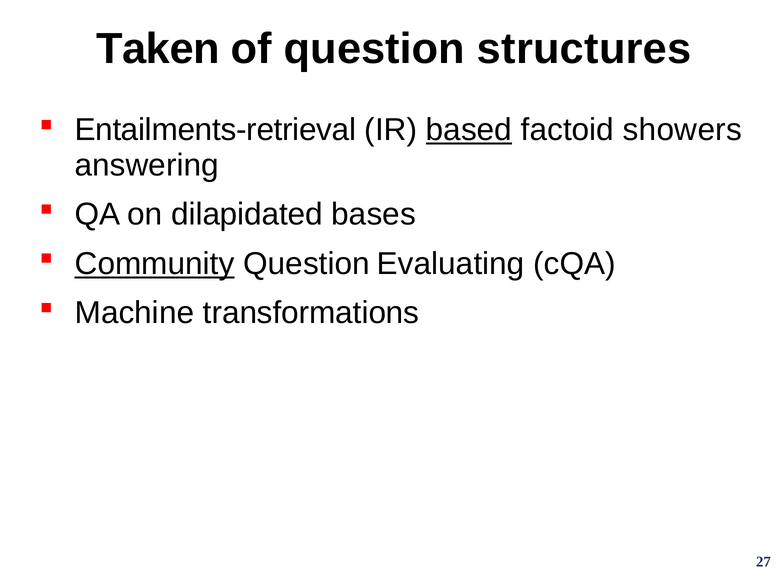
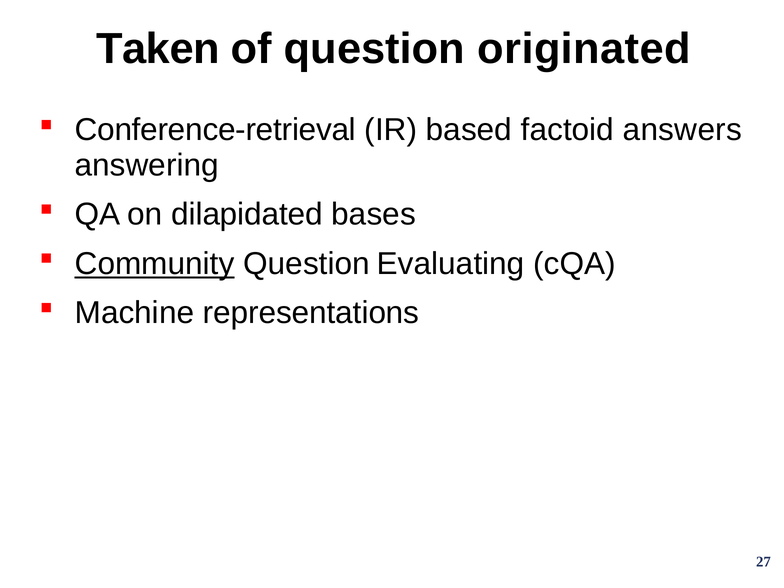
structures: structures -> originated (584, 49)
Entailments-retrieval: Entailments-retrieval -> Conference-retrieval (215, 130)
based underline: present -> none (469, 130)
showers: showers -> answers (682, 130)
transformations: transformations -> representations (311, 313)
